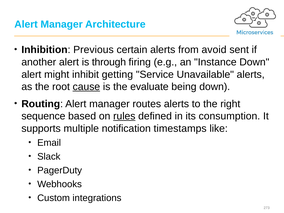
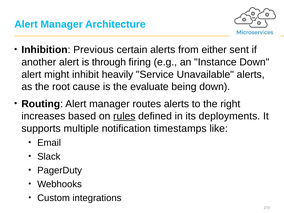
avoid: avoid -> either (214, 50)
getting: getting -> heavily (117, 74)
cause underline: present -> none (86, 87)
sequence: sequence -> increases (43, 116)
consumption: consumption -> deployments (229, 116)
